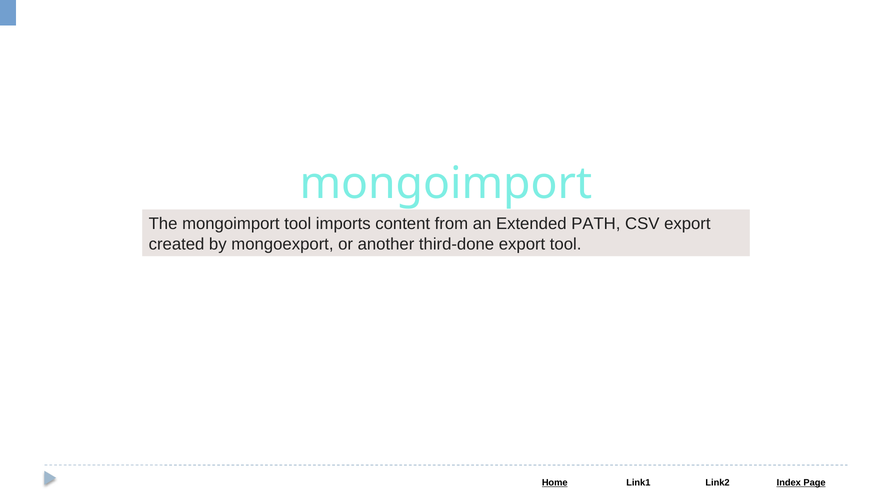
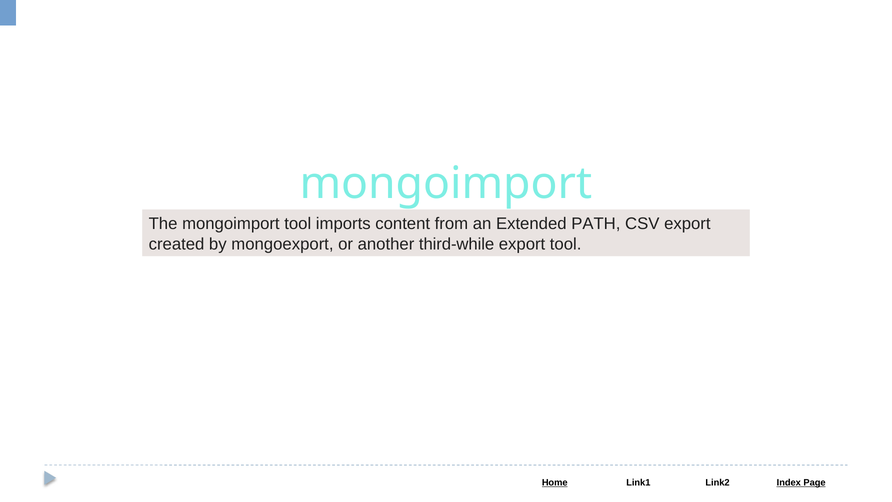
third-done: third-done -> third-while (457, 244)
